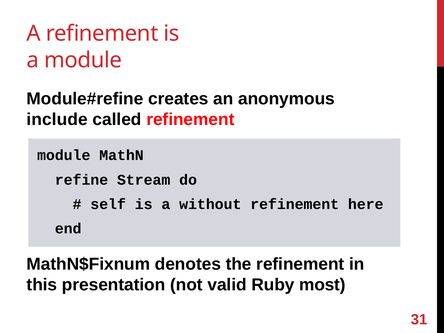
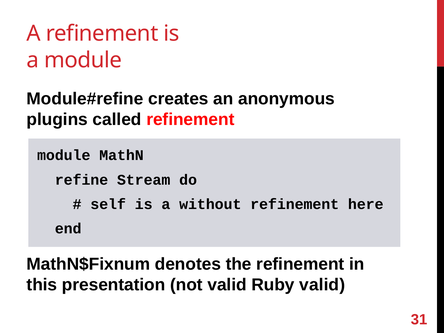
include: include -> plugins (57, 120)
Ruby most: most -> valid (322, 285)
